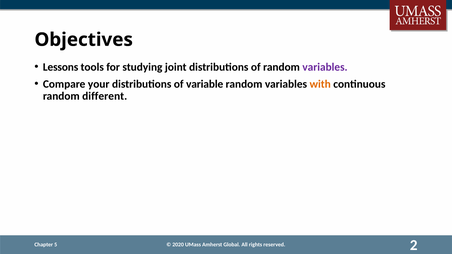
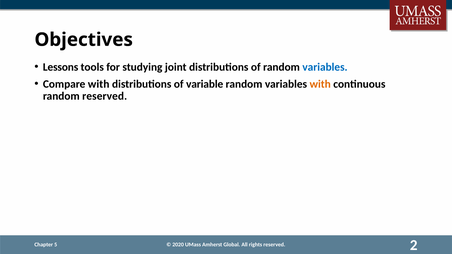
variables colour: purple -> blue (325, 67)
Compare your: your -> with (99, 84)
random different: different -> reserved (105, 96)
